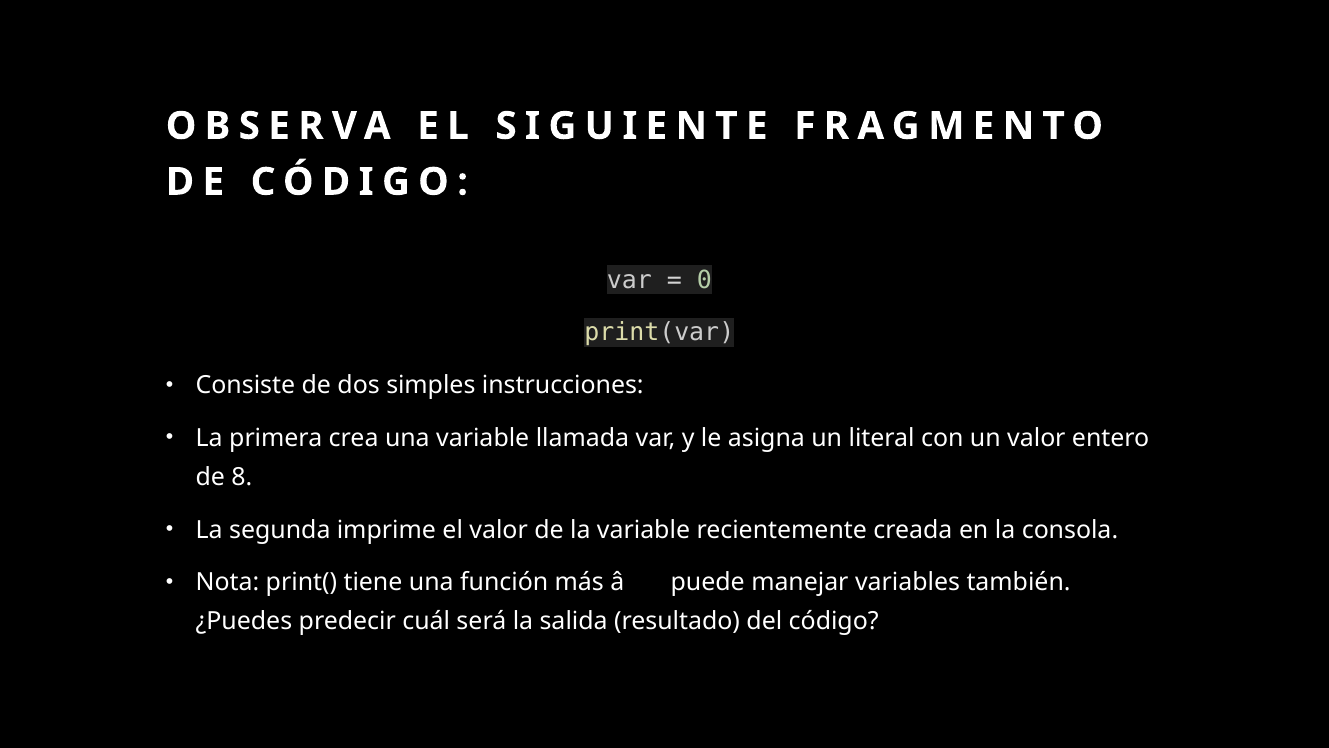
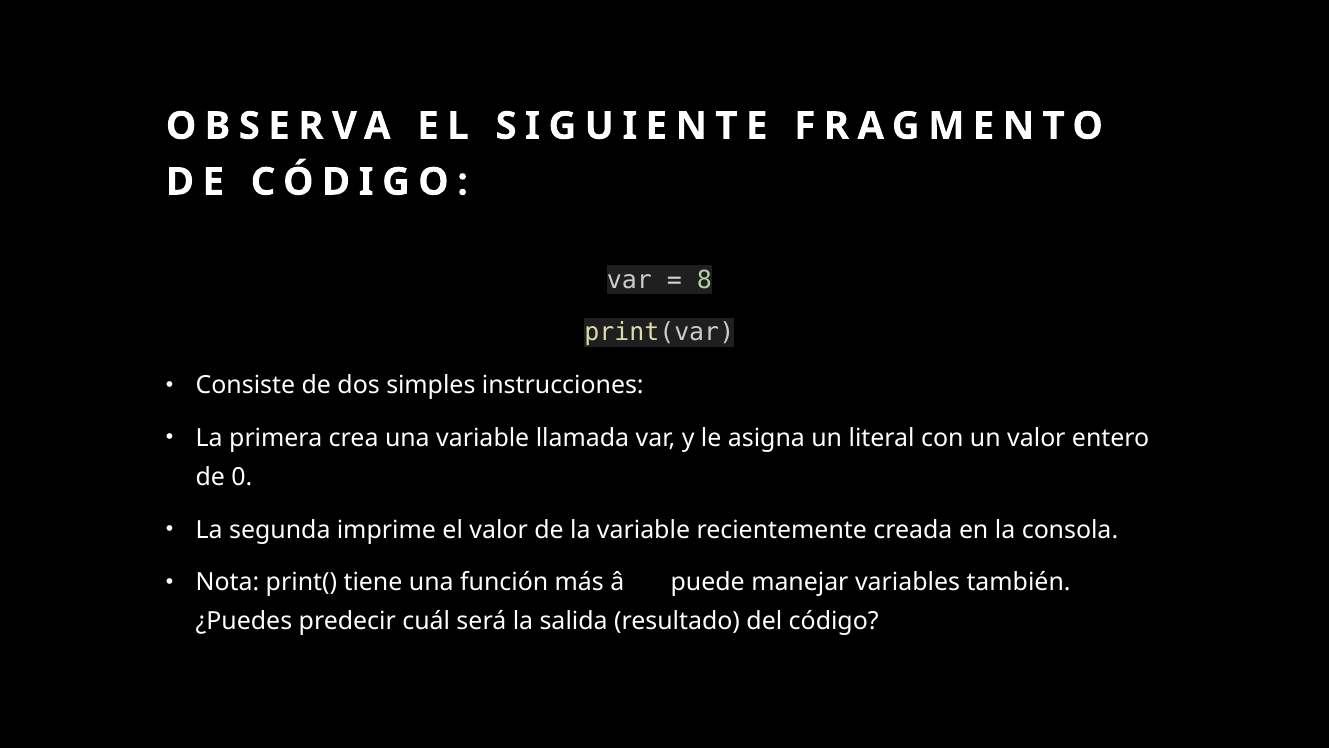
0: 0 -> 8 (704, 280)
8: 8 -> 0 (242, 477)
